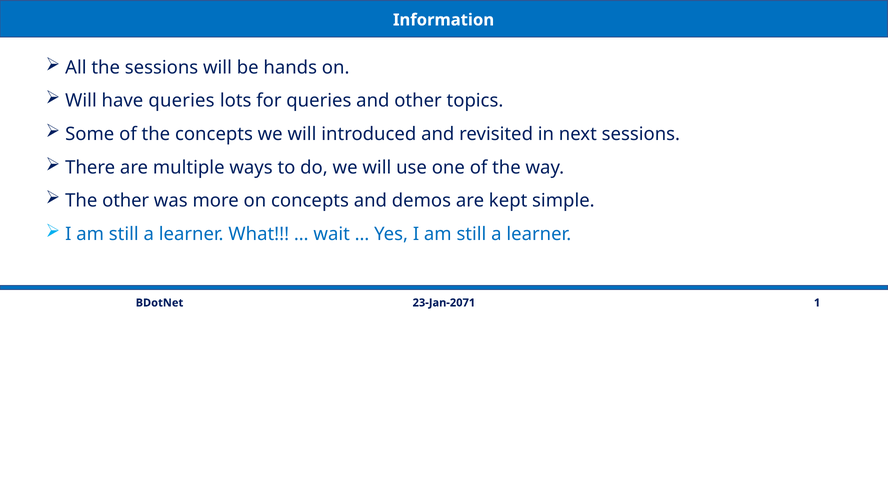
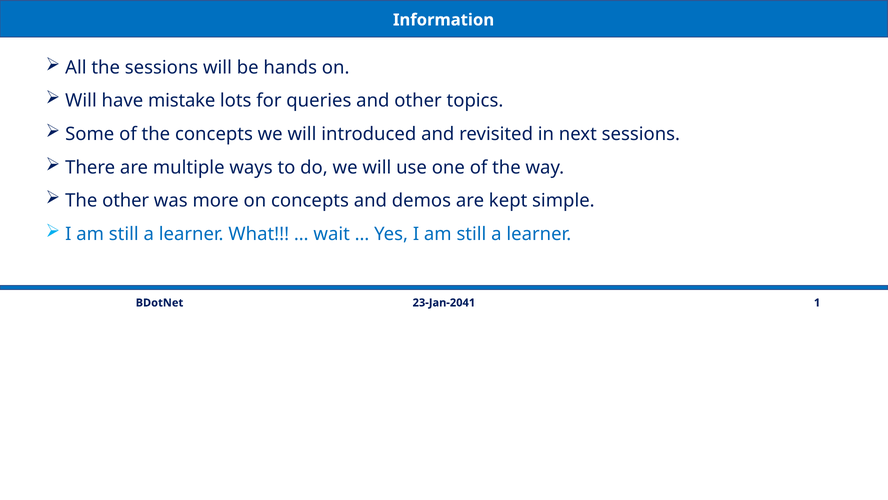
have queries: queries -> mistake (182, 101)
23-Jan-2071: 23-Jan-2071 -> 23-Jan-2041 (444, 302)
